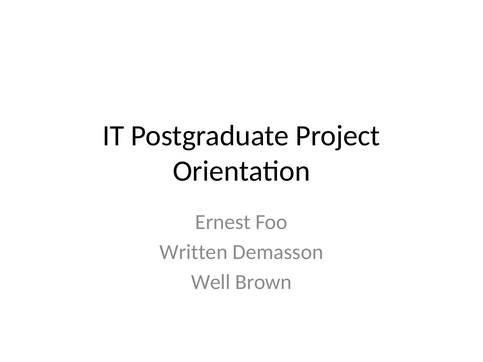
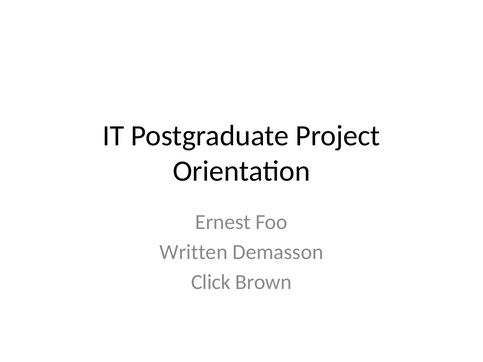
Well: Well -> Click (211, 282)
